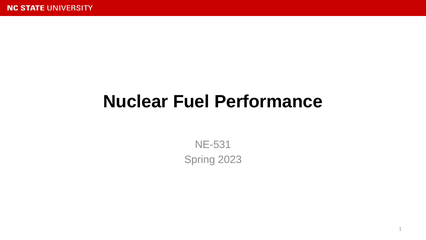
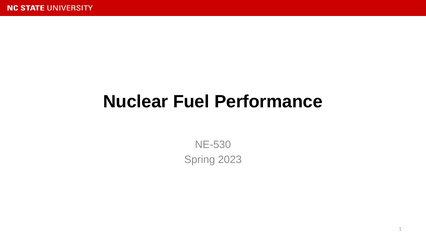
NE-531: NE-531 -> NE-530 (213, 145)
